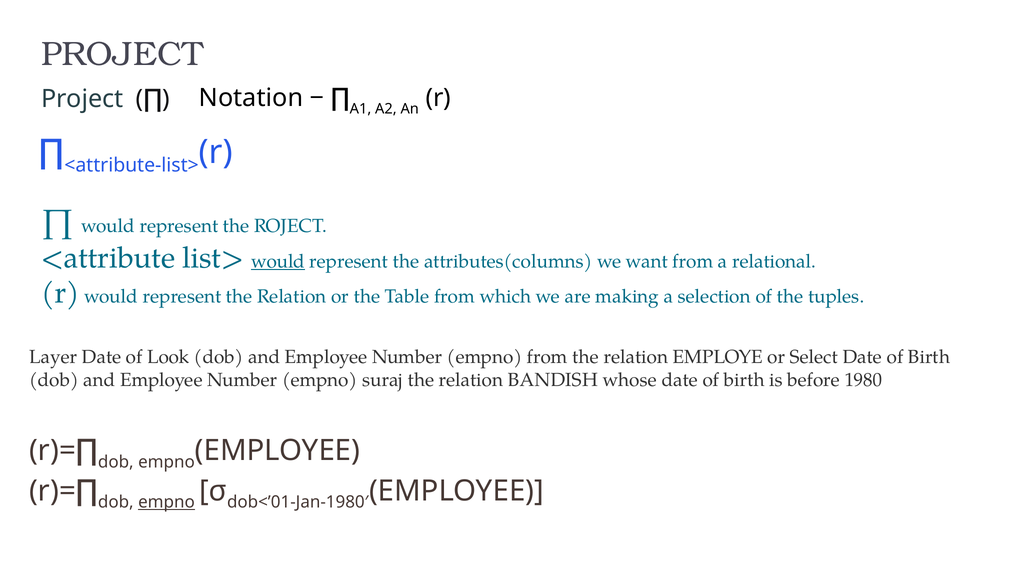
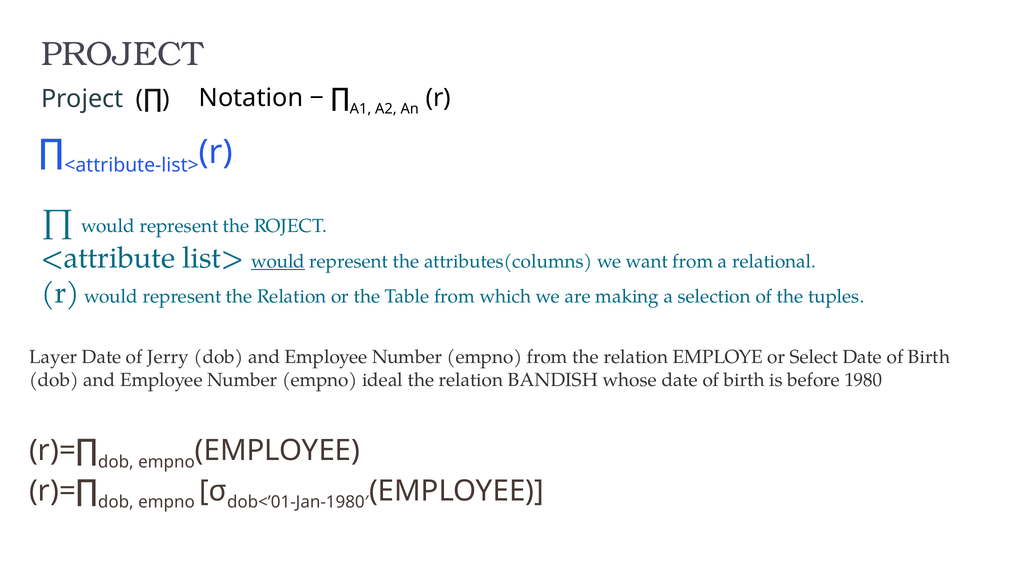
Look: Look -> Jerry (168, 357)
suraj: suraj -> ideal (383, 380)
empno underline: present -> none (166, 502)
